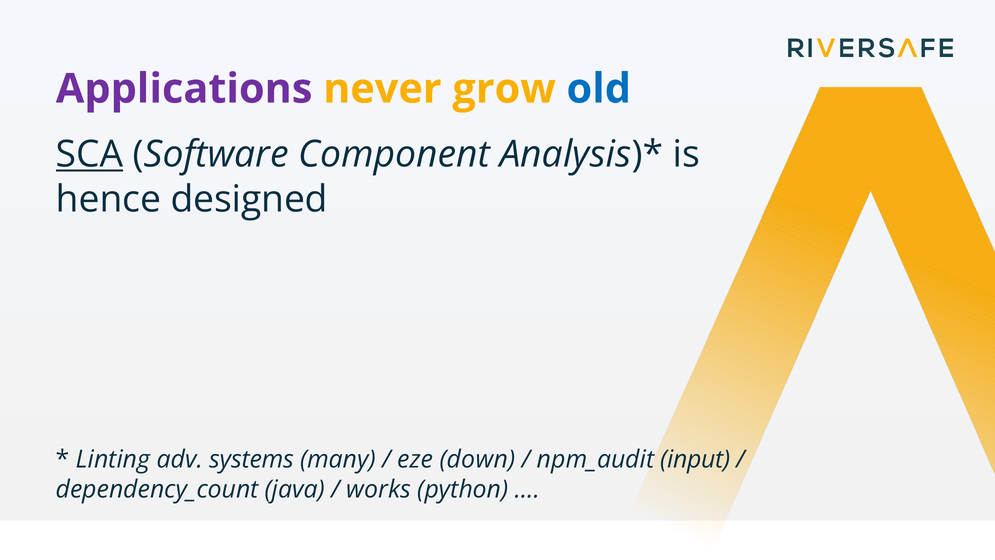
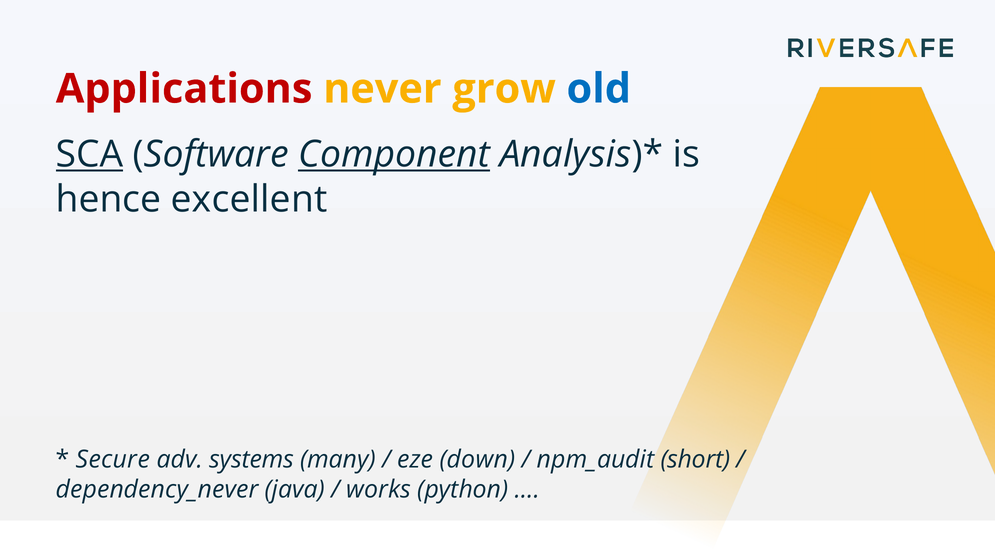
Applications colour: purple -> red (184, 89)
Component underline: none -> present (394, 154)
designed: designed -> excellent (249, 199)
Linting: Linting -> Secure (113, 459)
input: input -> short (695, 459)
dependency_count: dependency_count -> dependency_never (157, 489)
